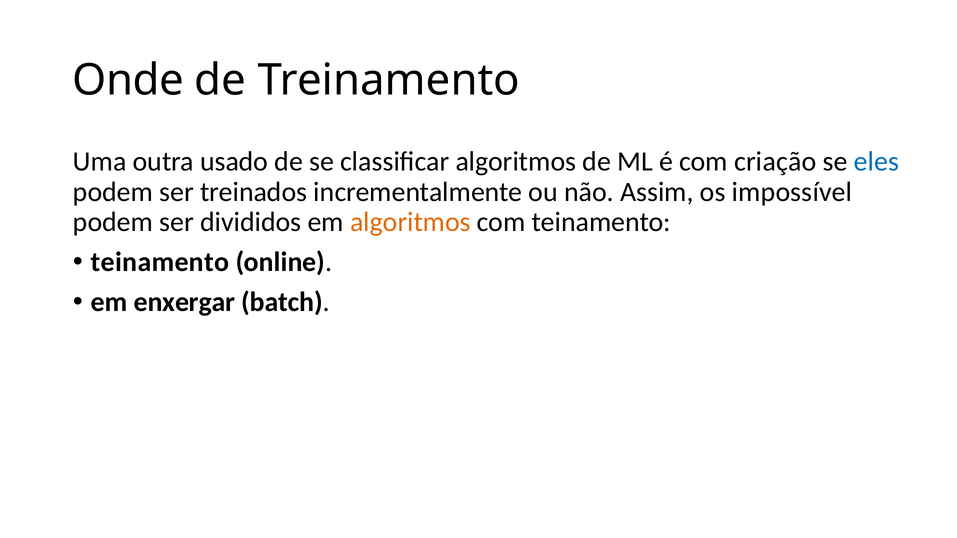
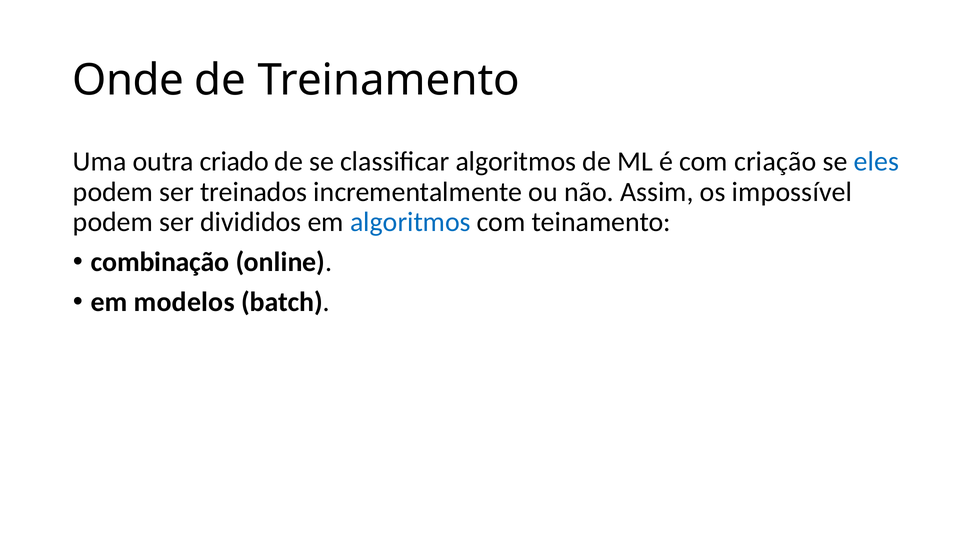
usado: usado -> criado (234, 162)
algoritmos colour: orange -> blue (410, 222)
teinamento: teinamento -> combinação (160, 262)
enxergar: enxergar -> modelos (184, 302)
